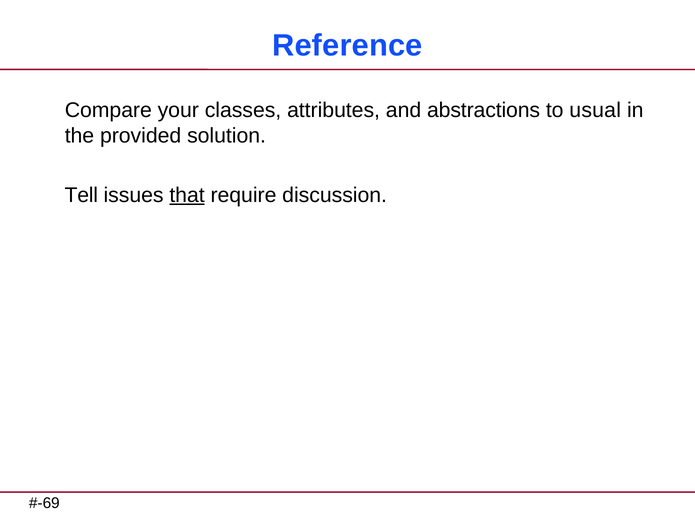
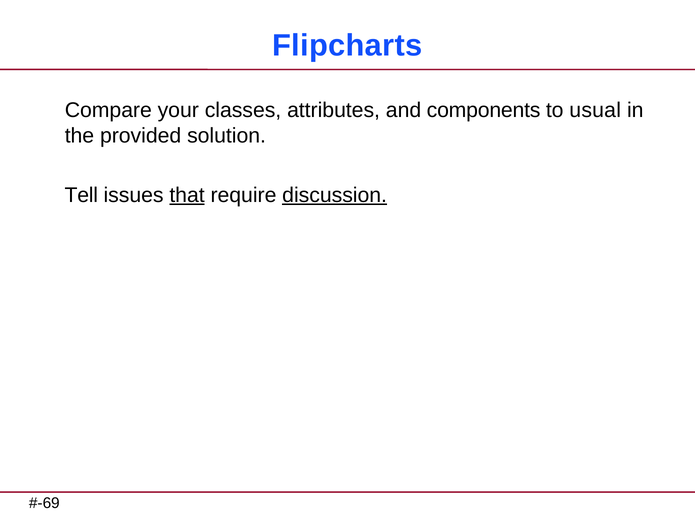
Reference: Reference -> Flipcharts (347, 46)
abstractions: abstractions -> components (484, 110)
discussion underline: none -> present (335, 195)
